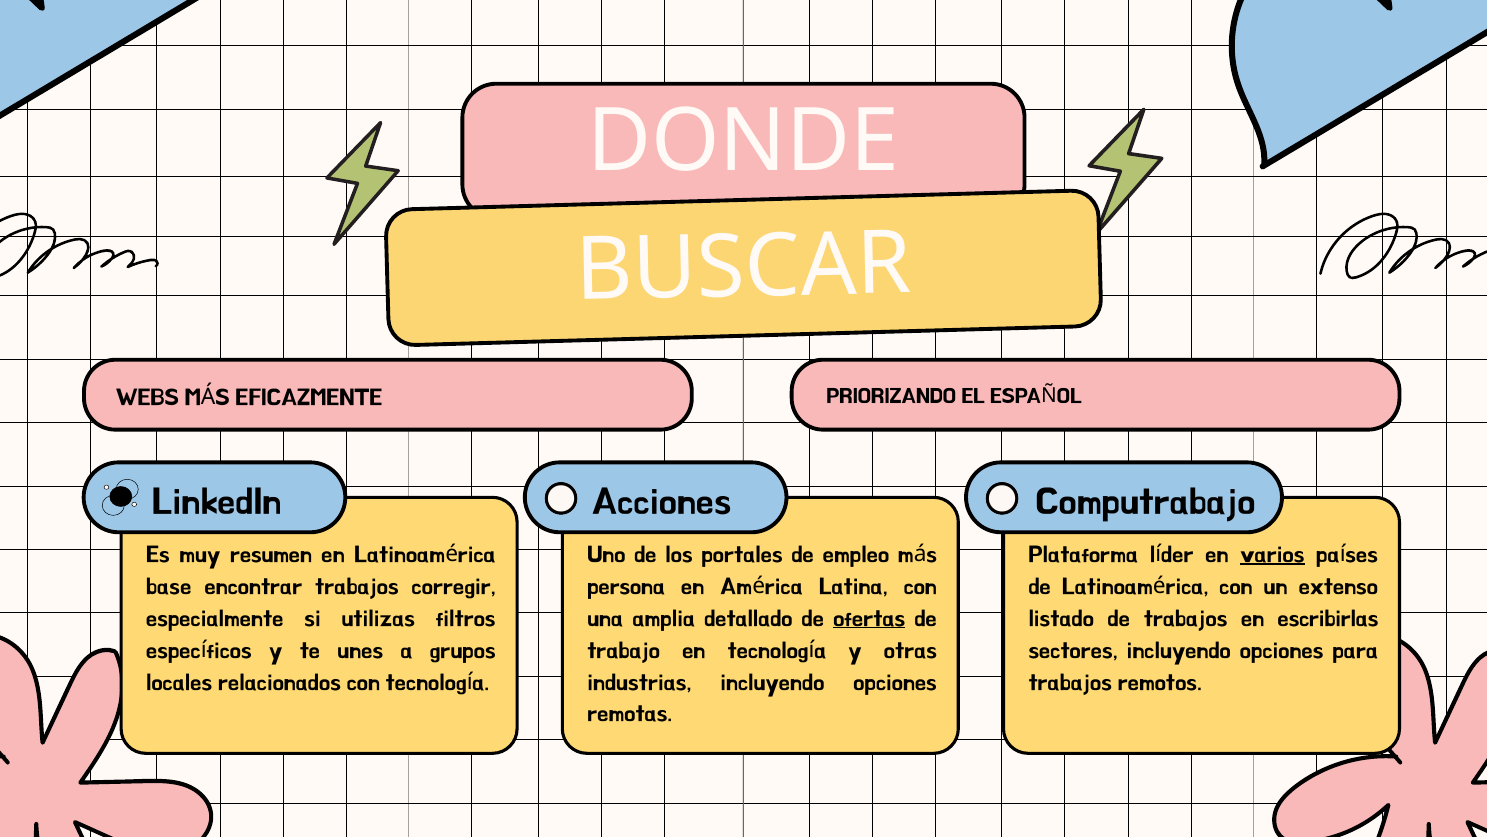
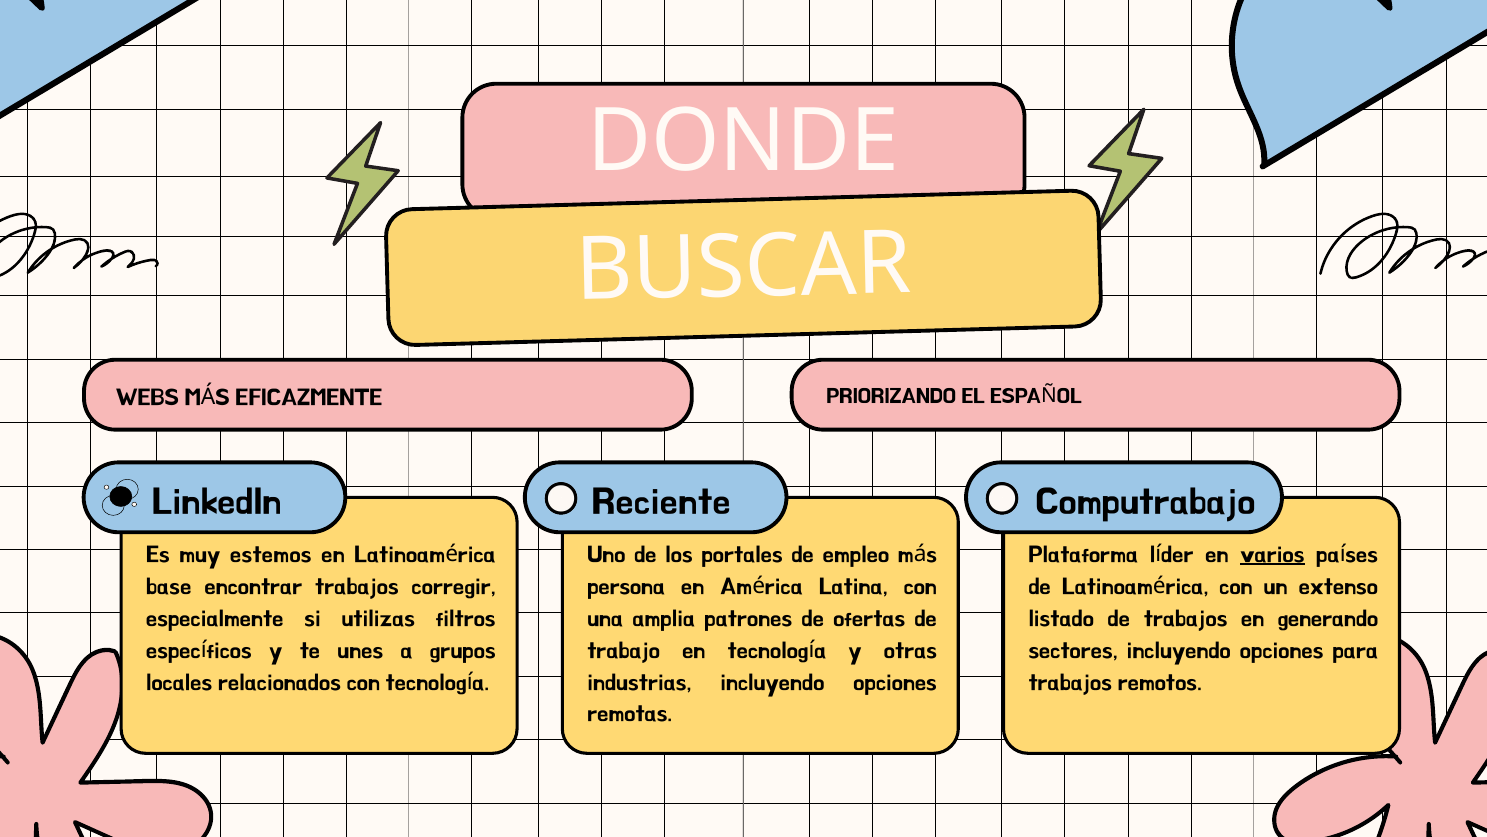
Acciones: Acciones -> Reciente (662, 501)
resumen: resumen -> estemos (271, 554)
detallado: detallado -> patrones (748, 617)
ofertas underline: present -> none (869, 617)
escribirlas: escribirlas -> generando (1328, 617)
